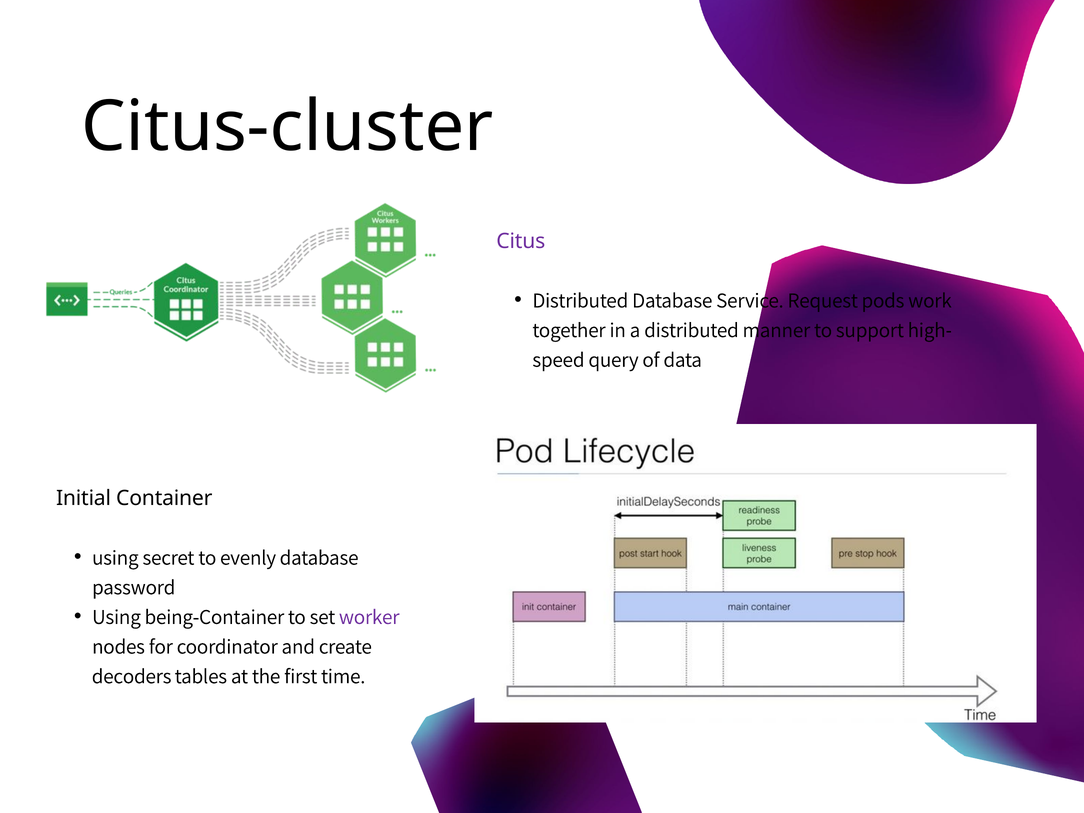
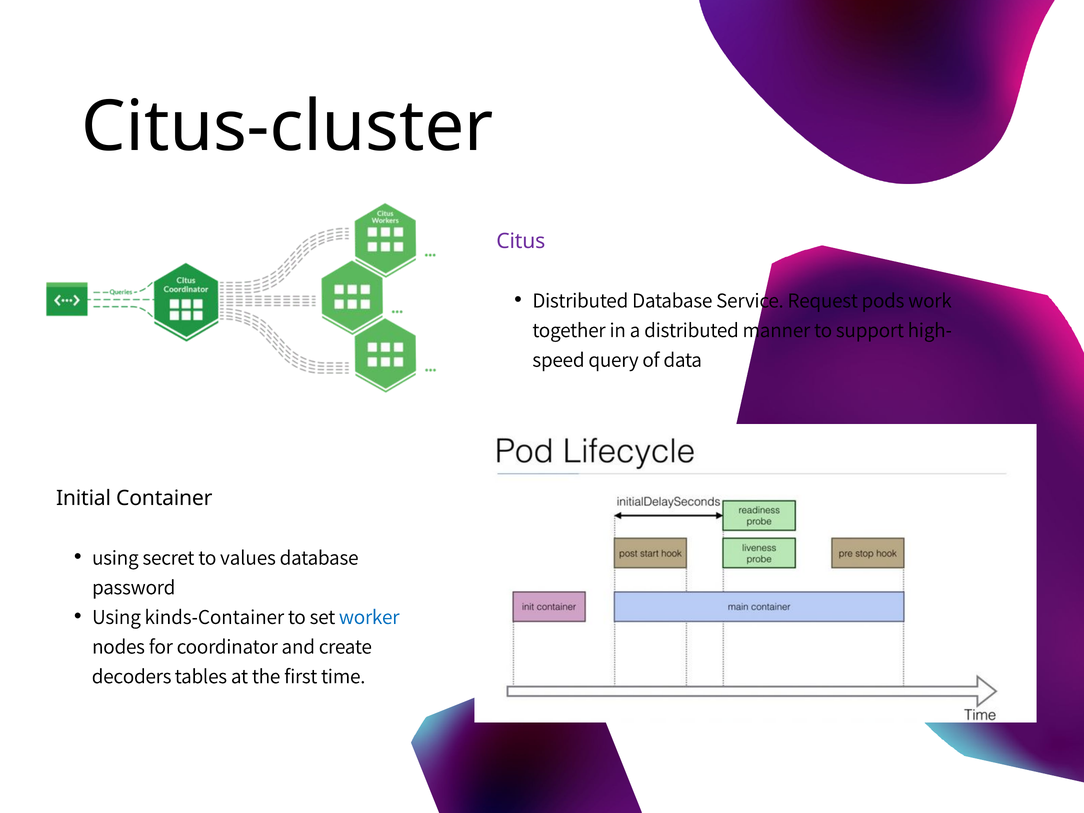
evenly: evenly -> values (248, 558)
being-Container: being-Container -> kinds-Container (214, 617)
worker colour: purple -> blue (369, 617)
